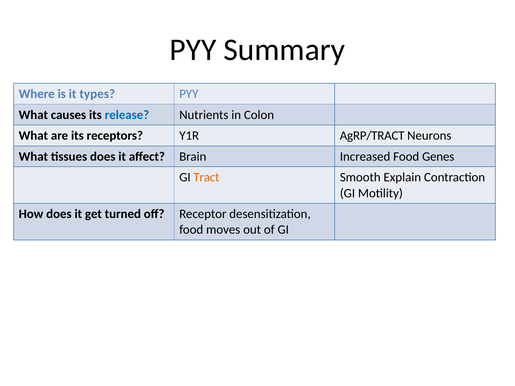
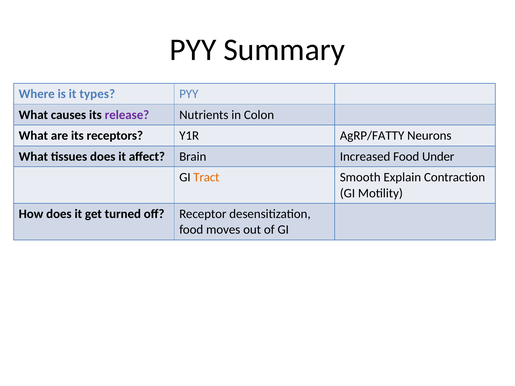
release colour: blue -> purple (127, 115)
AgRP/TRACT: AgRP/TRACT -> AgRP/FATTY (372, 136)
Genes: Genes -> Under (438, 157)
